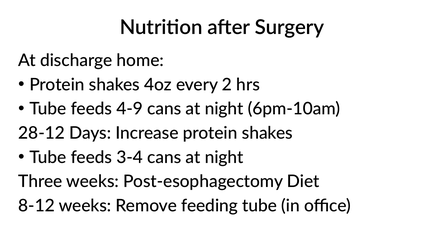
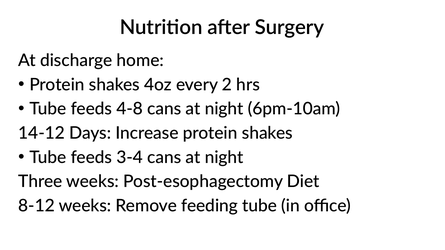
4-9: 4-9 -> 4-8 (130, 109)
28-12: 28-12 -> 14-12 (42, 133)
